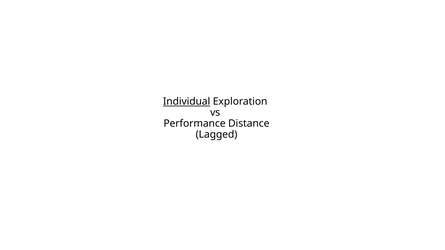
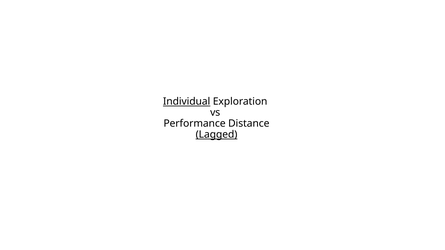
Lagged underline: none -> present (216, 135)
